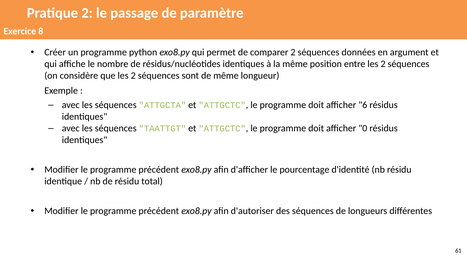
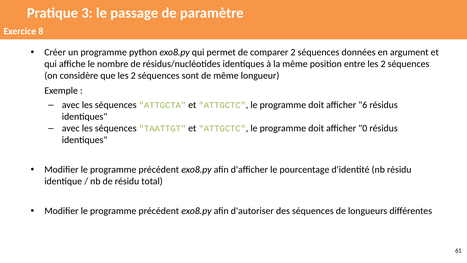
Pratique 2: 2 -> 3 (87, 13)
